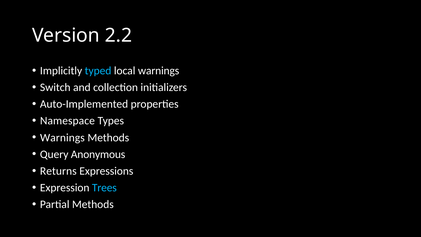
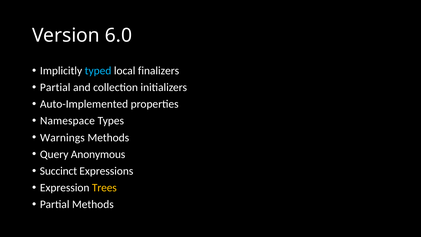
2.2: 2.2 -> 6.0 (119, 35)
local warnings: warnings -> finalizers (159, 71)
Switch: Switch -> Partial (55, 87)
Returns: Returns -> Succinct (58, 171)
Trees colour: light blue -> yellow (104, 188)
